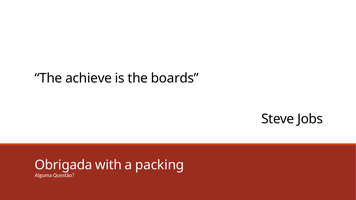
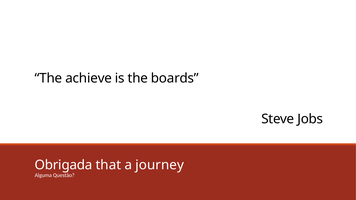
with: with -> that (108, 165)
packing: packing -> journey (160, 165)
